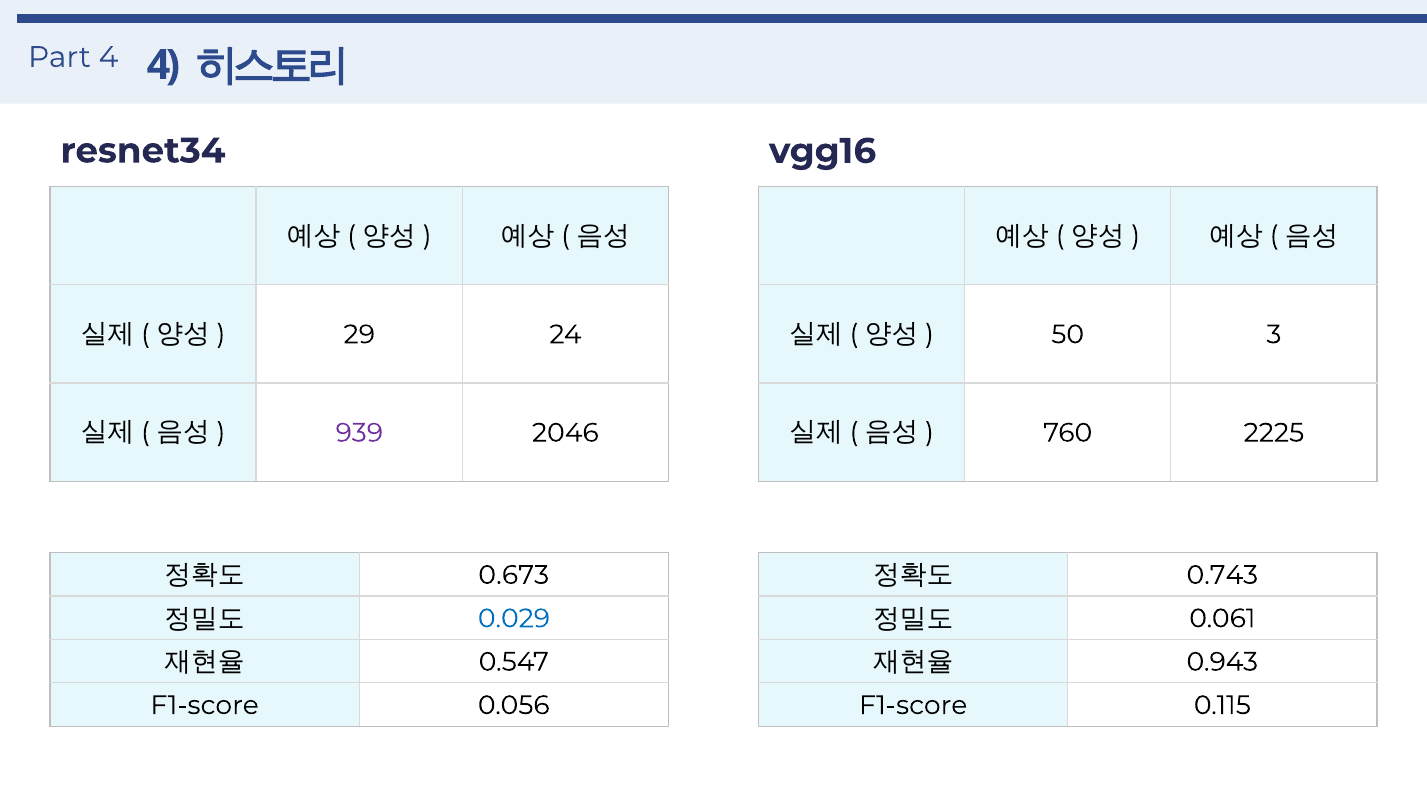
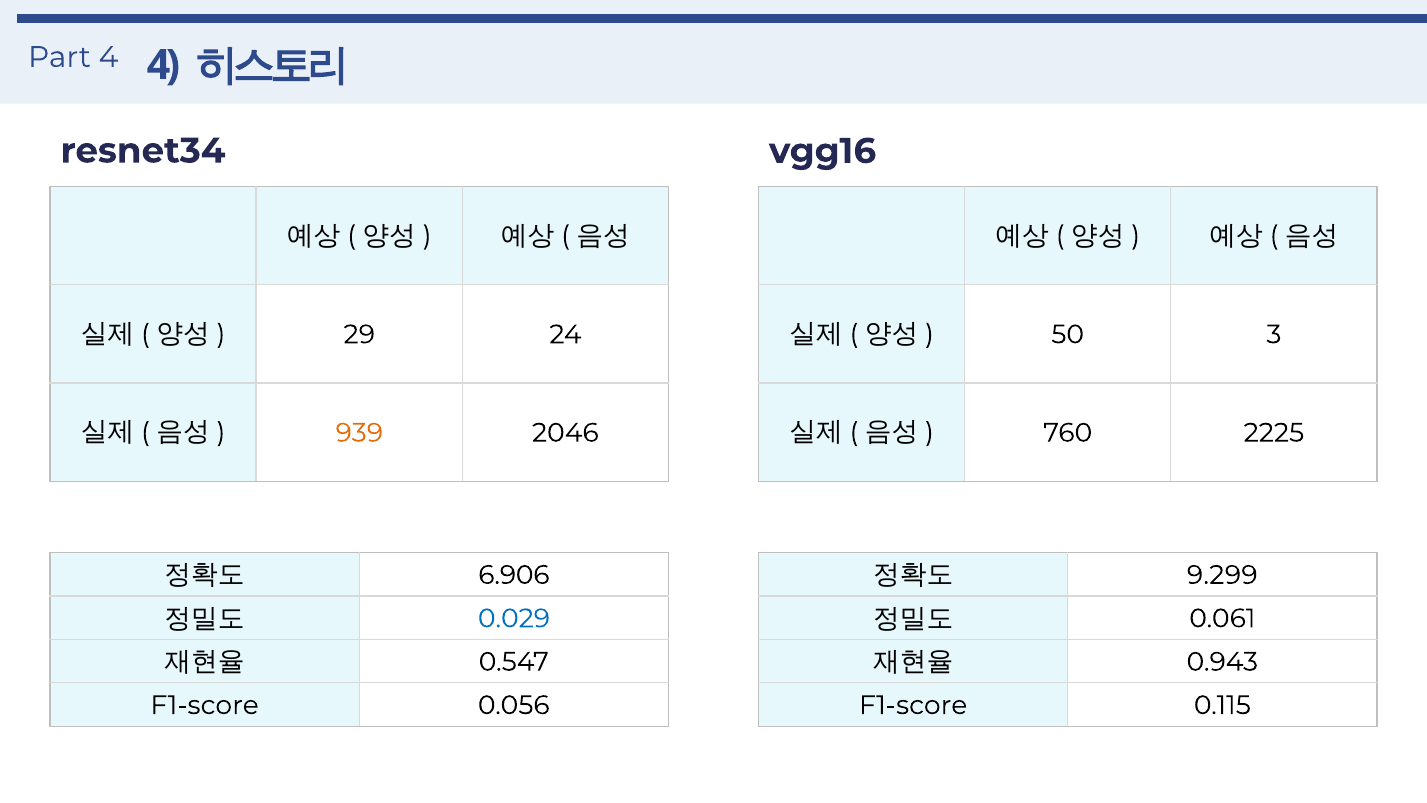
939 colour: purple -> orange (359, 433)
0.673: 0.673 -> 6.906 (514, 575)
0.743: 0.743 -> 9.299 (1222, 575)
